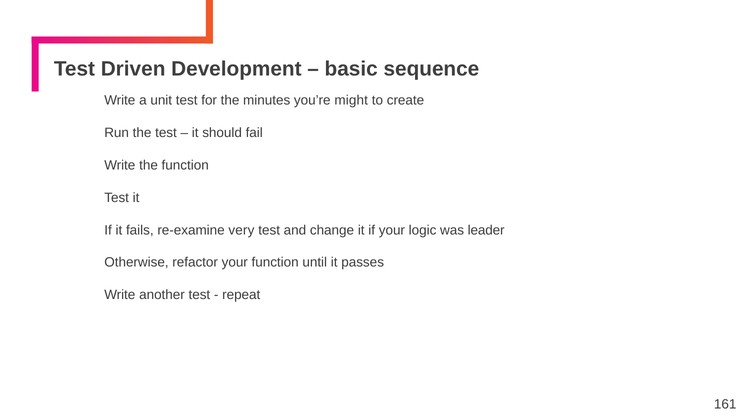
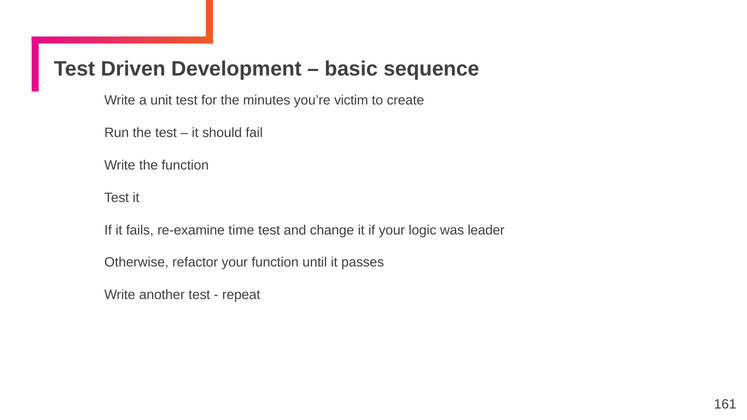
might: might -> victim (351, 101)
very: very -> time (241, 230)
